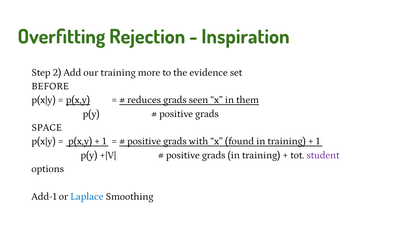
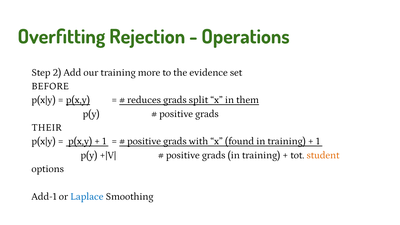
Inspiration: Inspiration -> Operations (246, 37)
seen: seen -> split (198, 100)
SPACE: SPACE -> THEIR (47, 128)
student colour: purple -> orange (323, 155)
